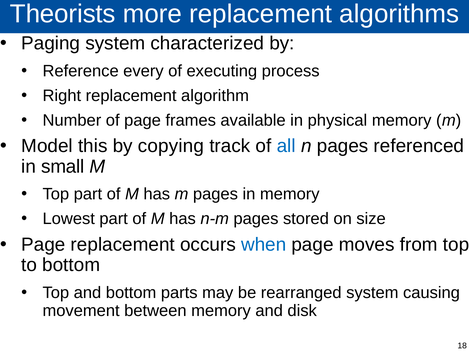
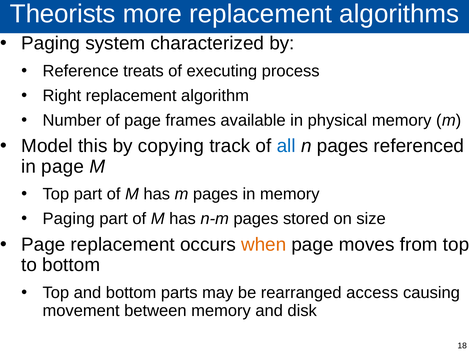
every: every -> treats (143, 71)
in small: small -> page (63, 166)
Lowest: Lowest -> Paging (69, 219)
when colour: blue -> orange (264, 244)
rearranged system: system -> access (372, 292)
